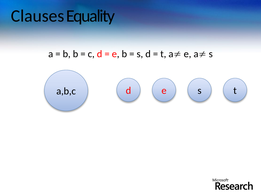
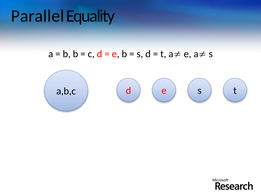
Clauses: Clauses -> Parallel (38, 16)
